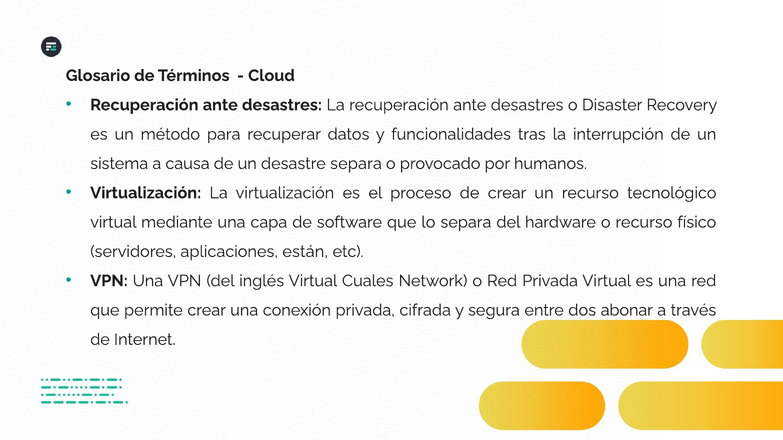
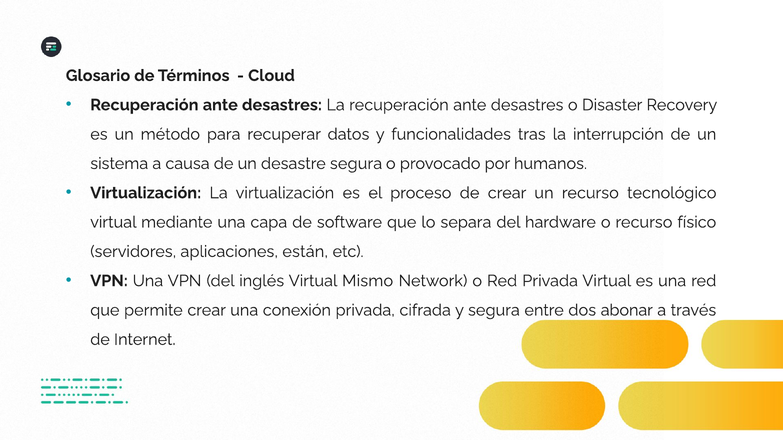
desastre separa: separa -> segura (356, 164)
Cuales: Cuales -> Mismo (368, 281)
